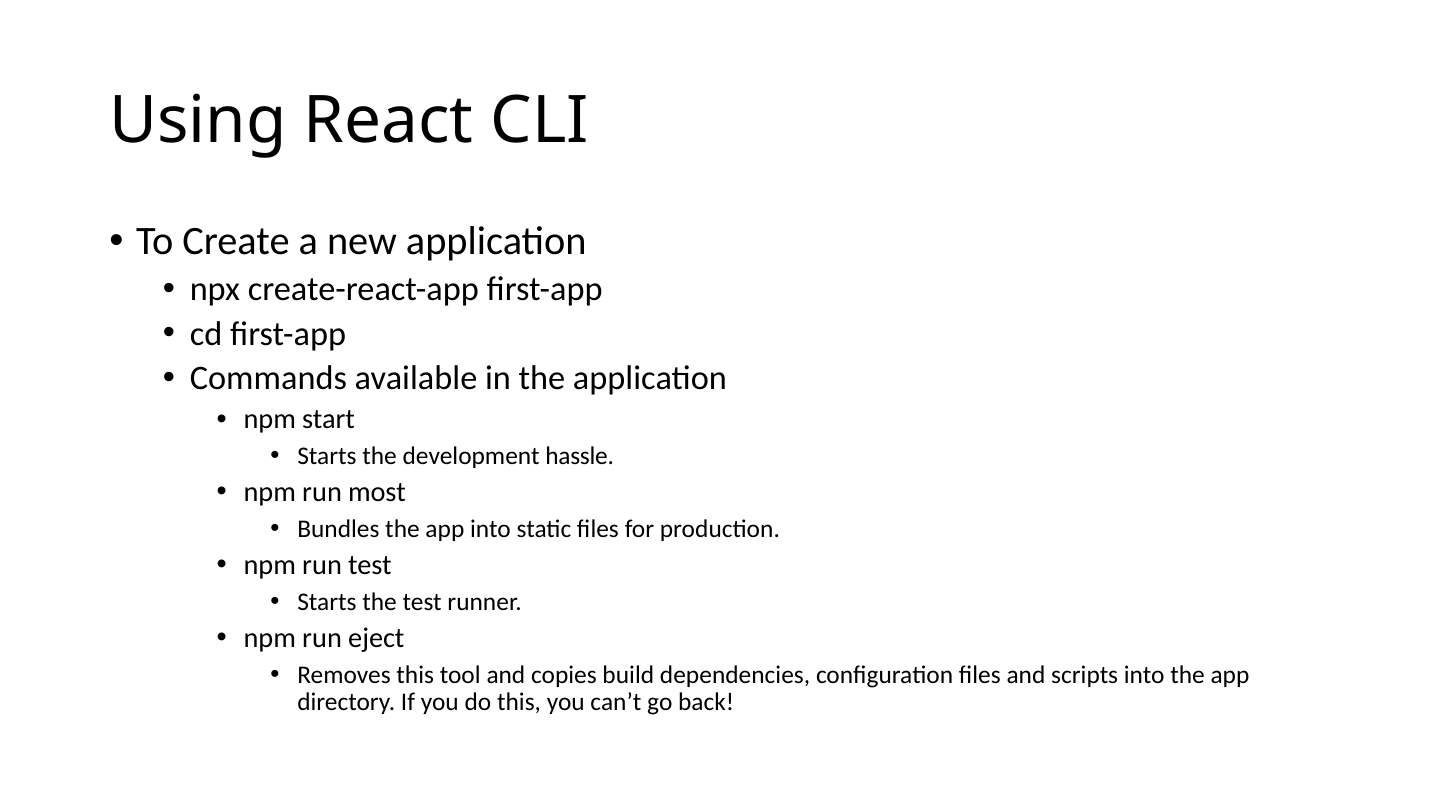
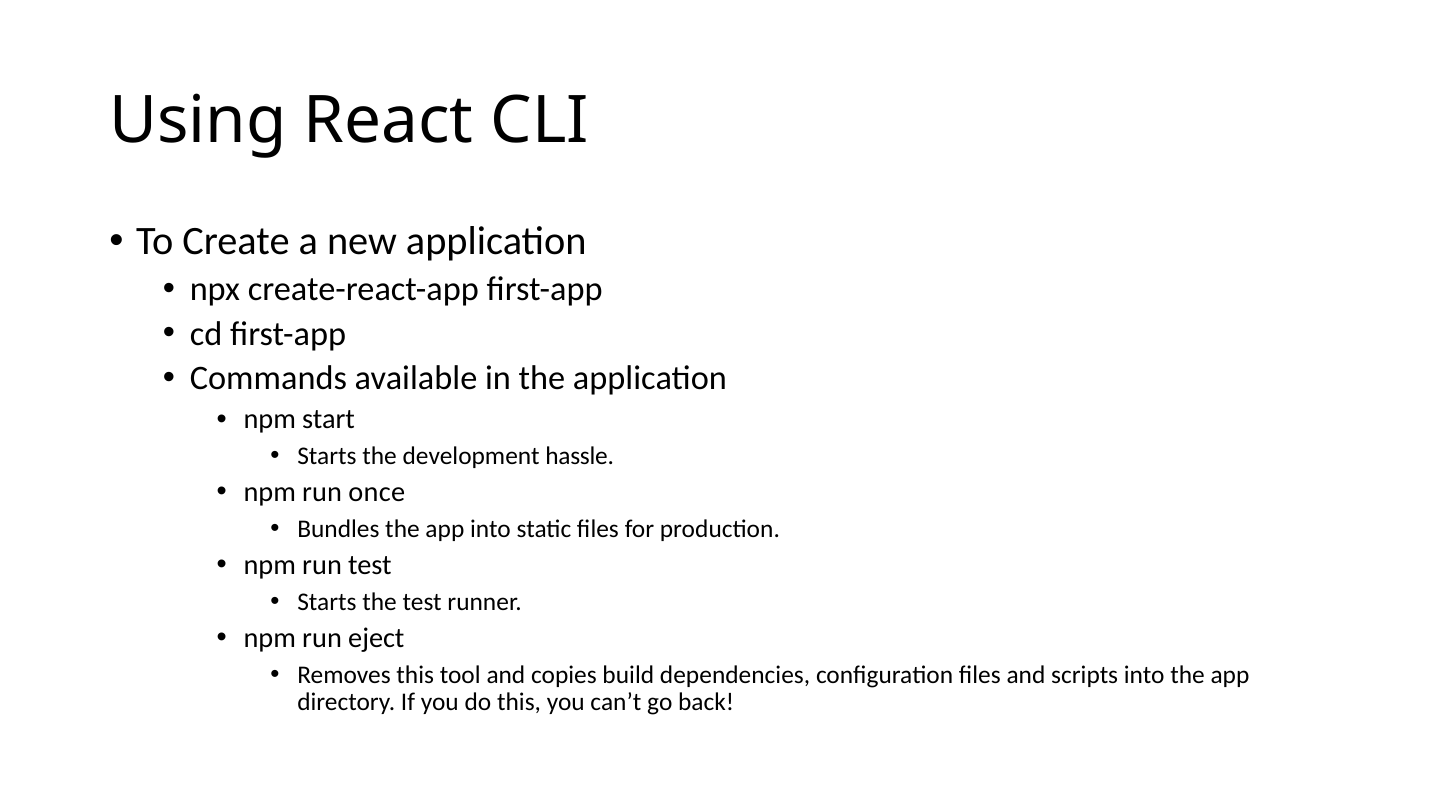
most: most -> once (377, 493)
